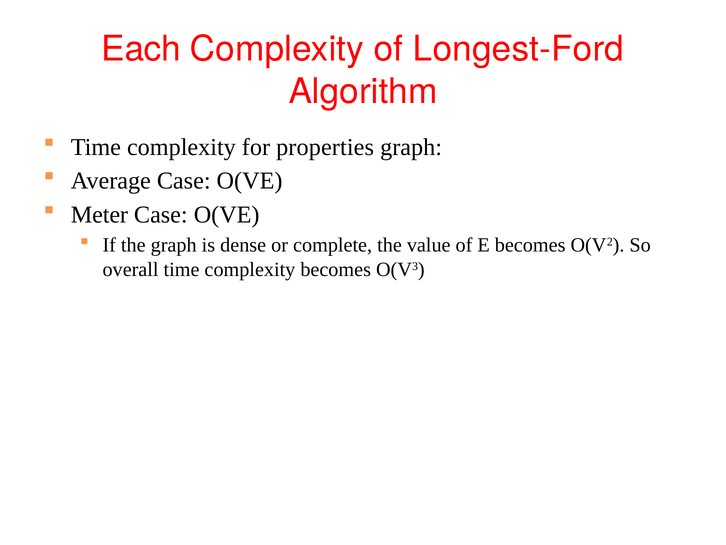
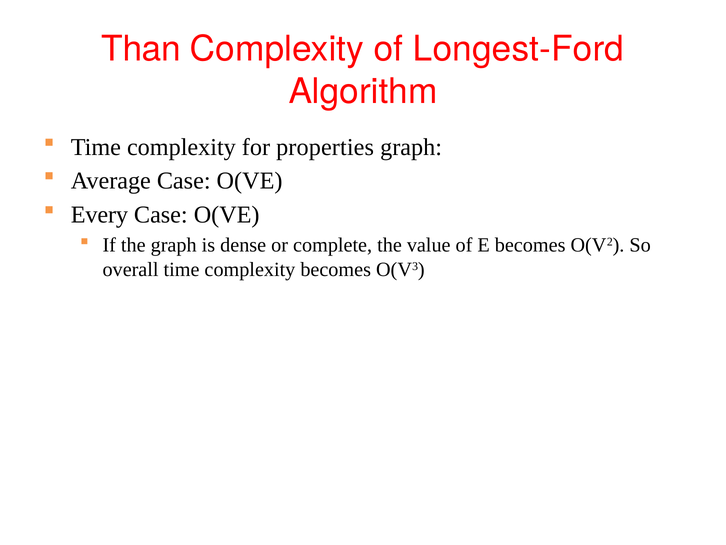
Each: Each -> Than (141, 49)
Meter: Meter -> Every (99, 215)
